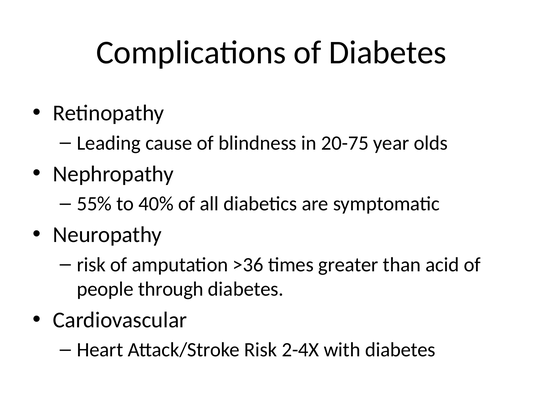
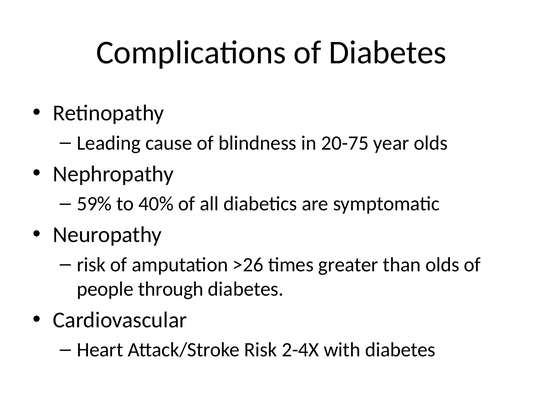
55%: 55% -> 59% (94, 203)
>36: >36 -> >26 (248, 264)
than acid: acid -> olds (442, 264)
